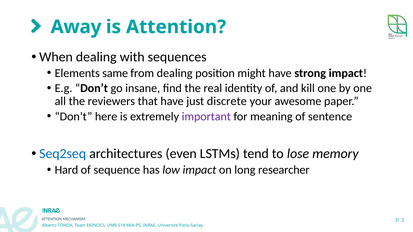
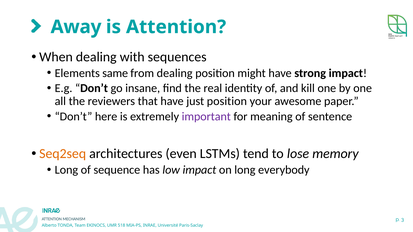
just discrete: discrete -> position (227, 101)
Seq2seq colour: blue -> orange (63, 154)
Hard: Hard -> Long (66, 170)
researcher: researcher -> everybody (284, 170)
